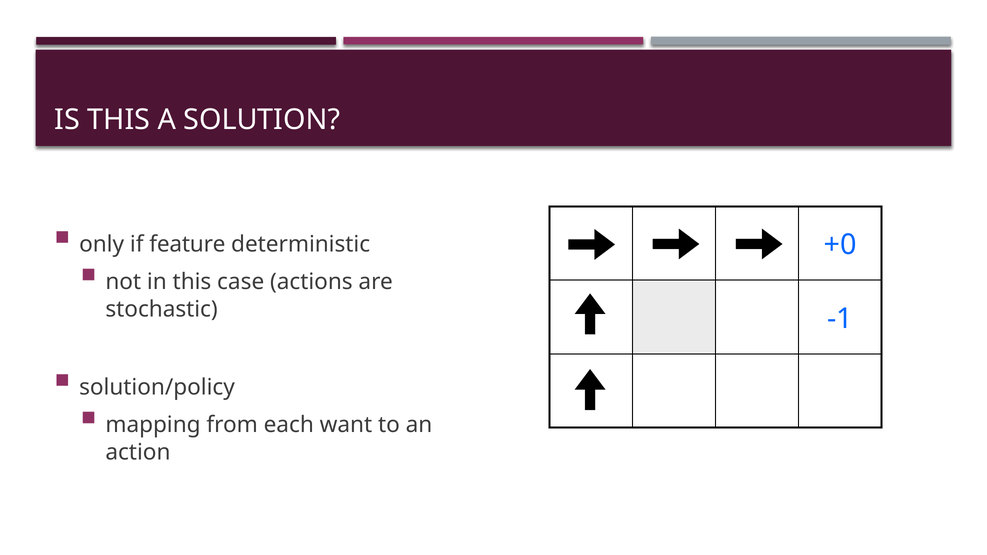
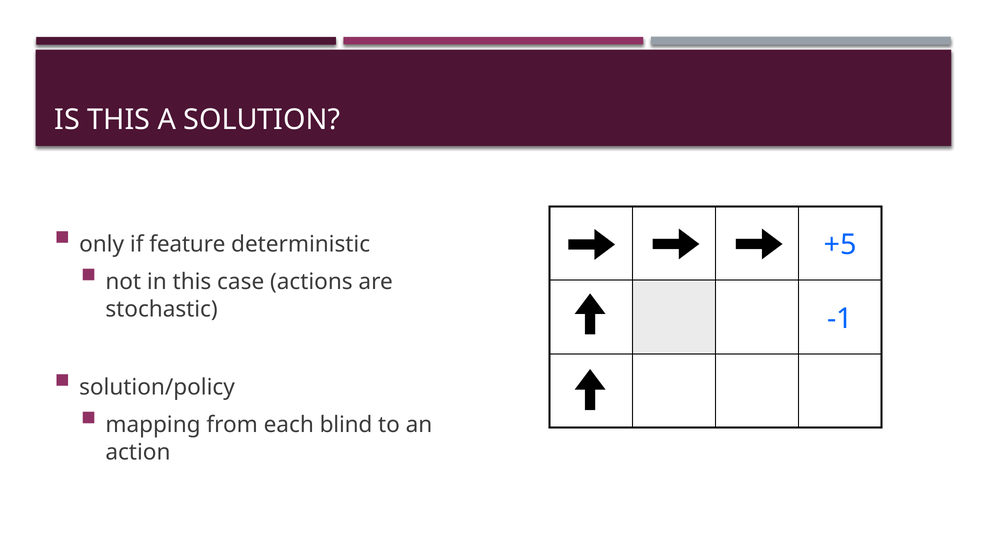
+0: +0 -> +5 (840, 245)
want: want -> blind (346, 425)
